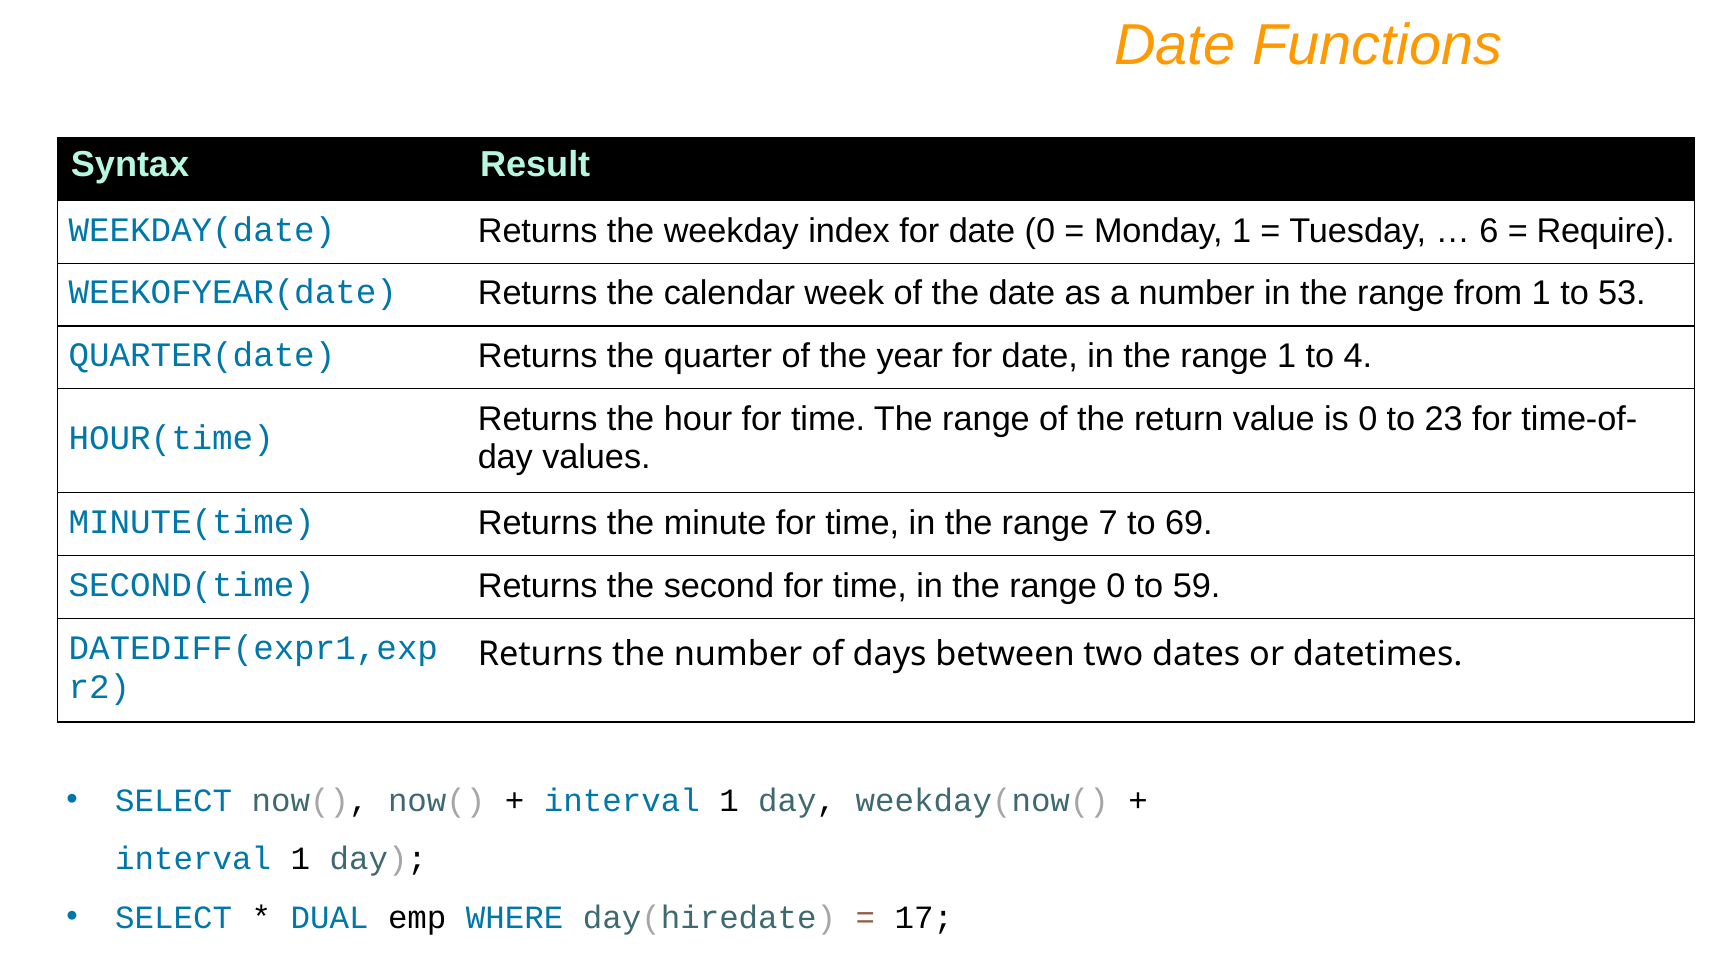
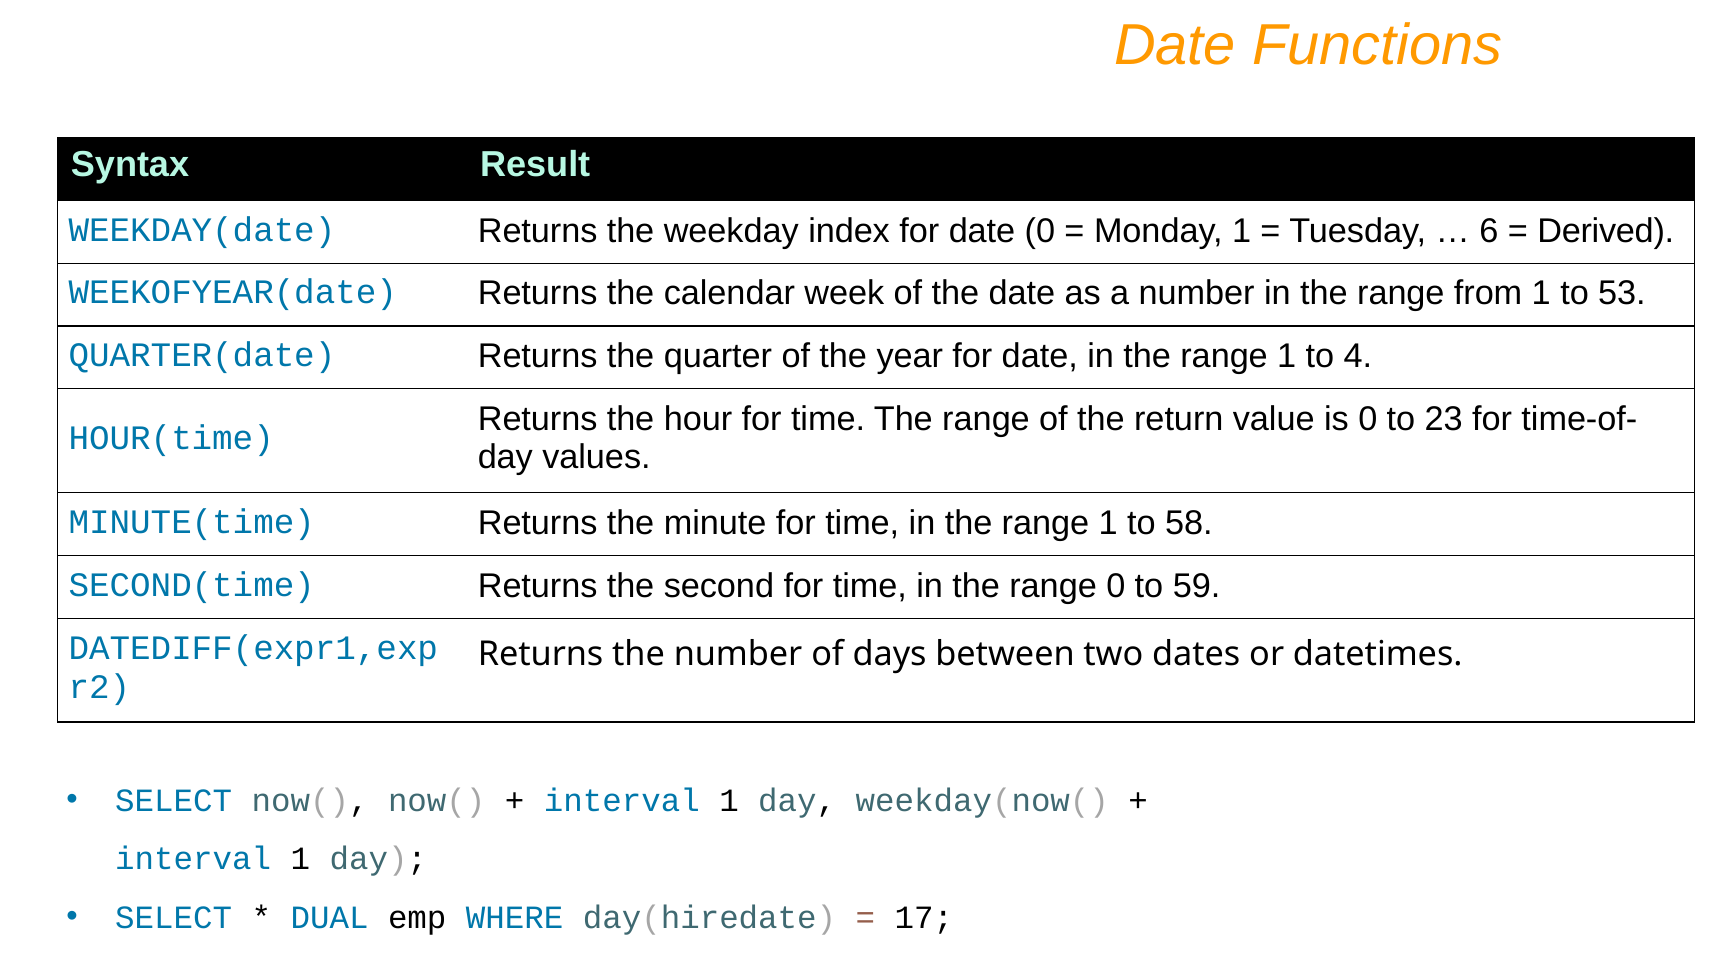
Require: Require -> Derived (1606, 231)
7: 7 -> 1 (1108, 523)
69: 69 -> 58 (1189, 523)
